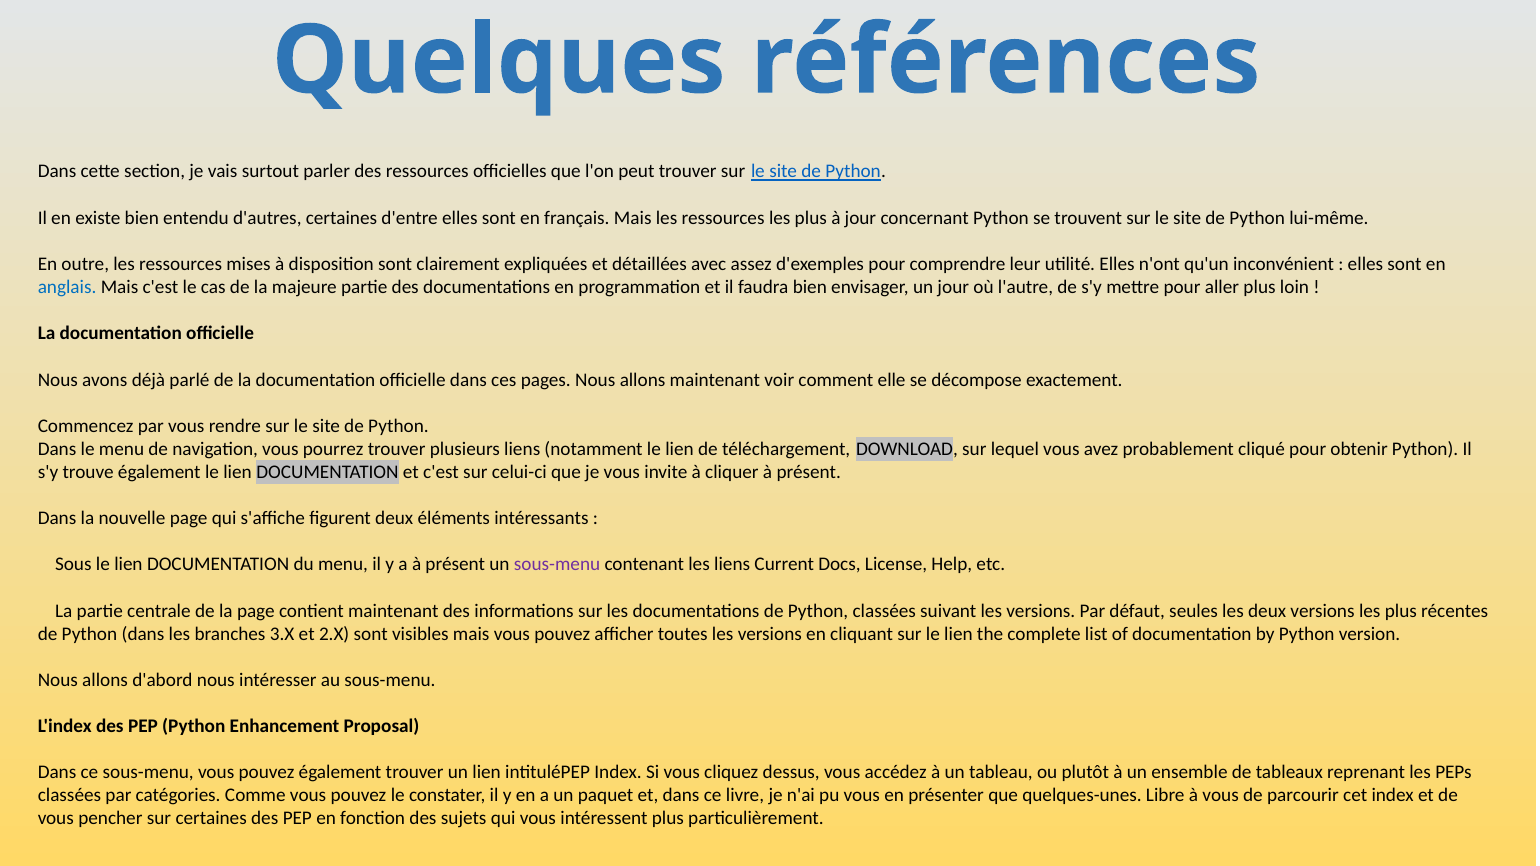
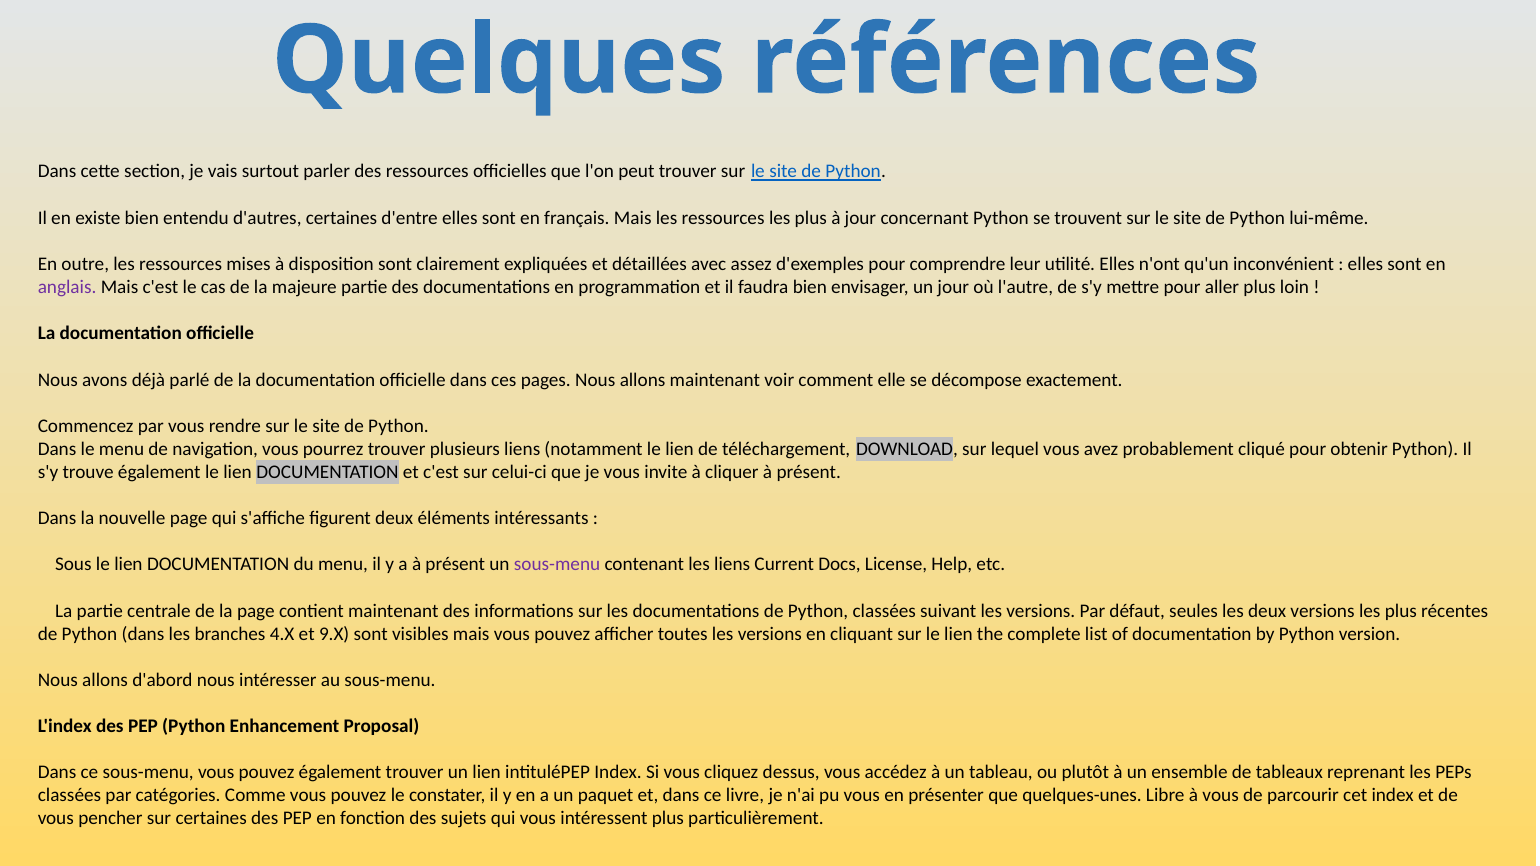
anglais colour: blue -> purple (67, 287)
3.X: 3.X -> 4.X (282, 634)
2.X: 2.X -> 9.X (334, 634)
